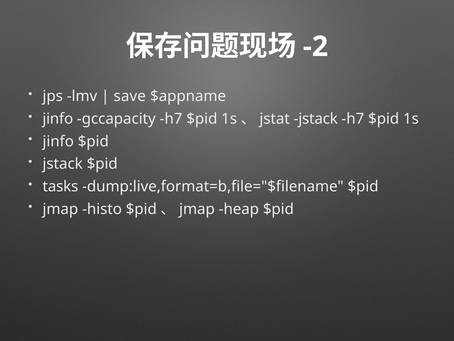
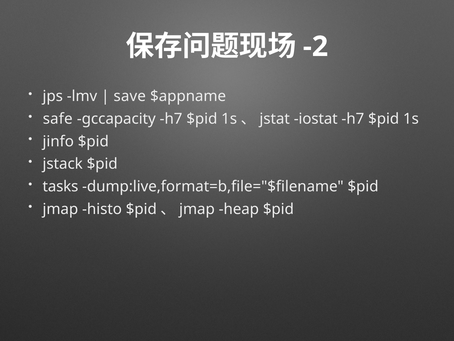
jinfo: jinfo -> safe (58, 119)
jstat jstack: jstack -> iostat (316, 119)
